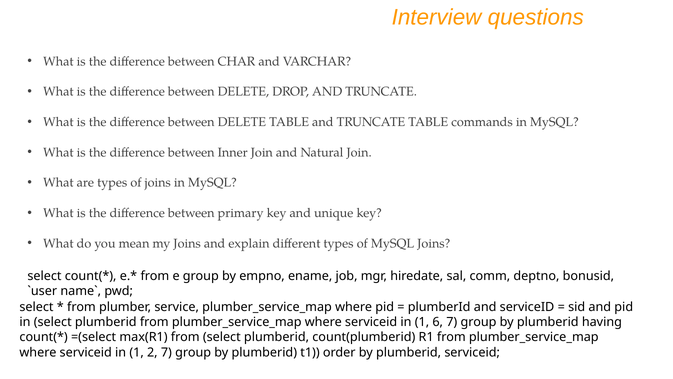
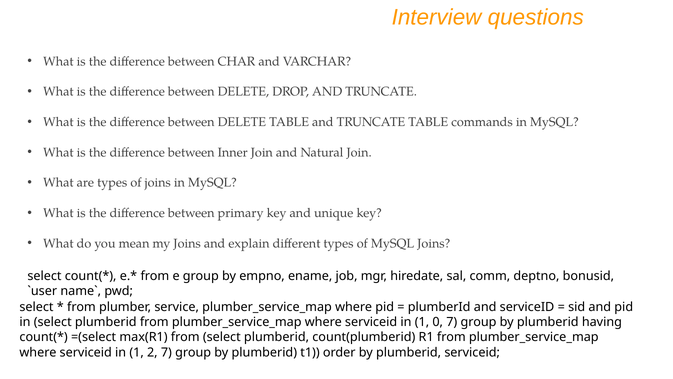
6: 6 -> 0 (438, 322)
